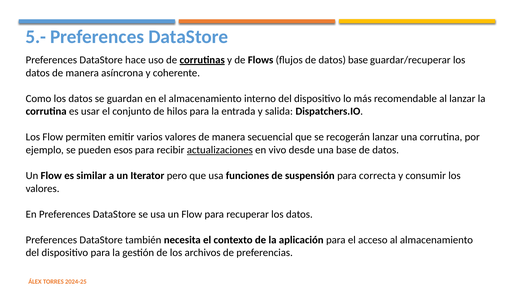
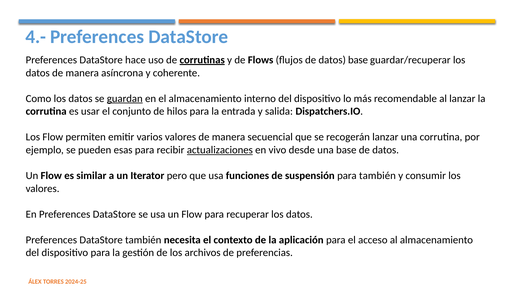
5.-: 5.- -> 4.- (36, 37)
guardan underline: none -> present (125, 99)
esos: esos -> esas (123, 150)
para correcta: correcta -> también (377, 176)
